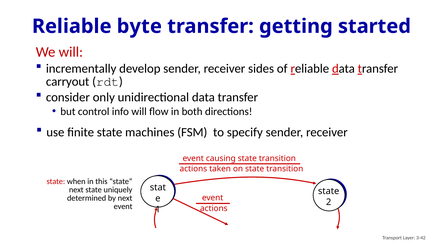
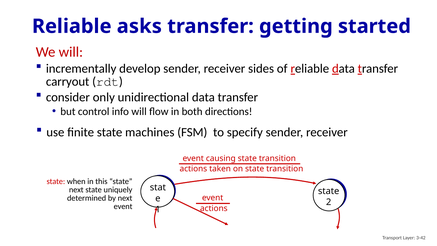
byte: byte -> asks (139, 26)
